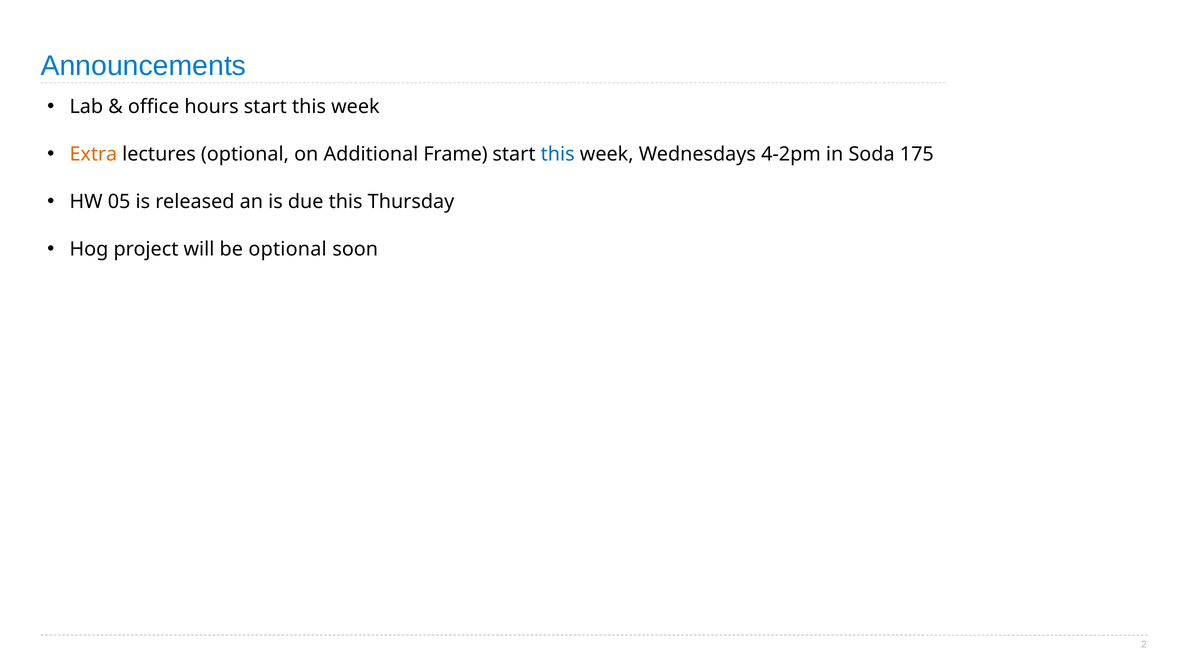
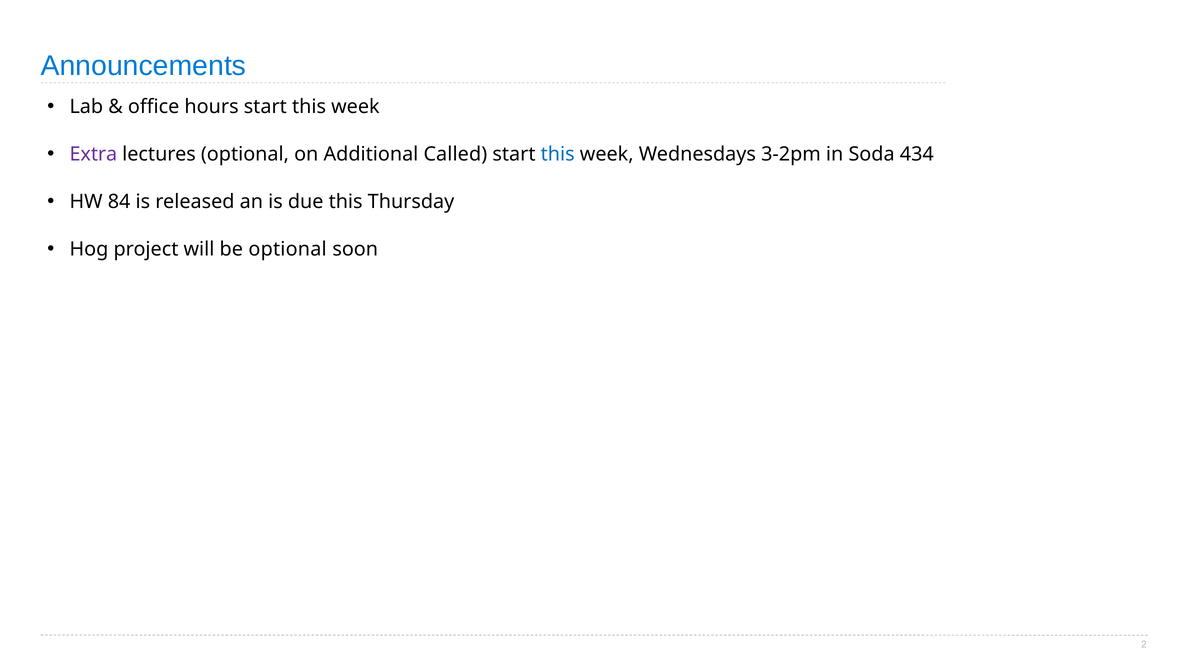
Extra colour: orange -> purple (93, 154)
Frame: Frame -> Called (455, 154)
4-2pm: 4-2pm -> 3-2pm (791, 154)
175: 175 -> 434 (917, 154)
05: 05 -> 84 (119, 202)
